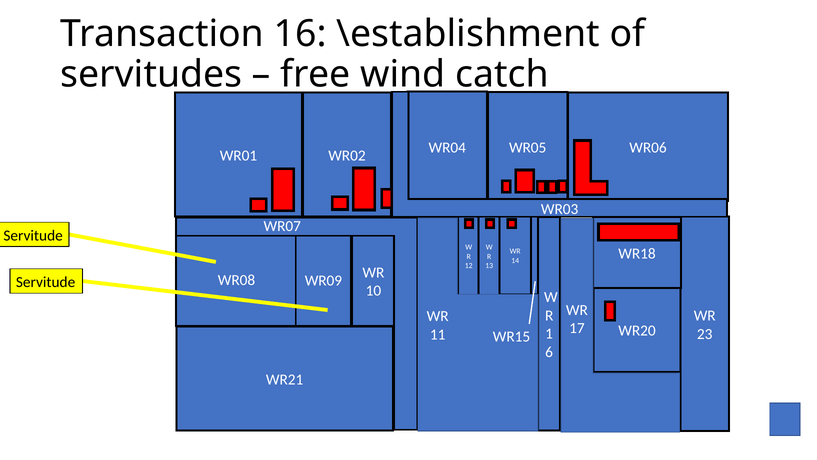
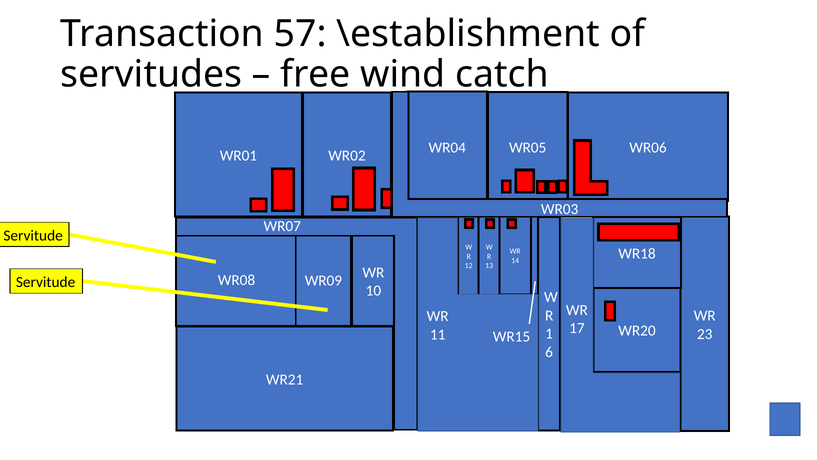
16: 16 -> 57 (300, 34)
